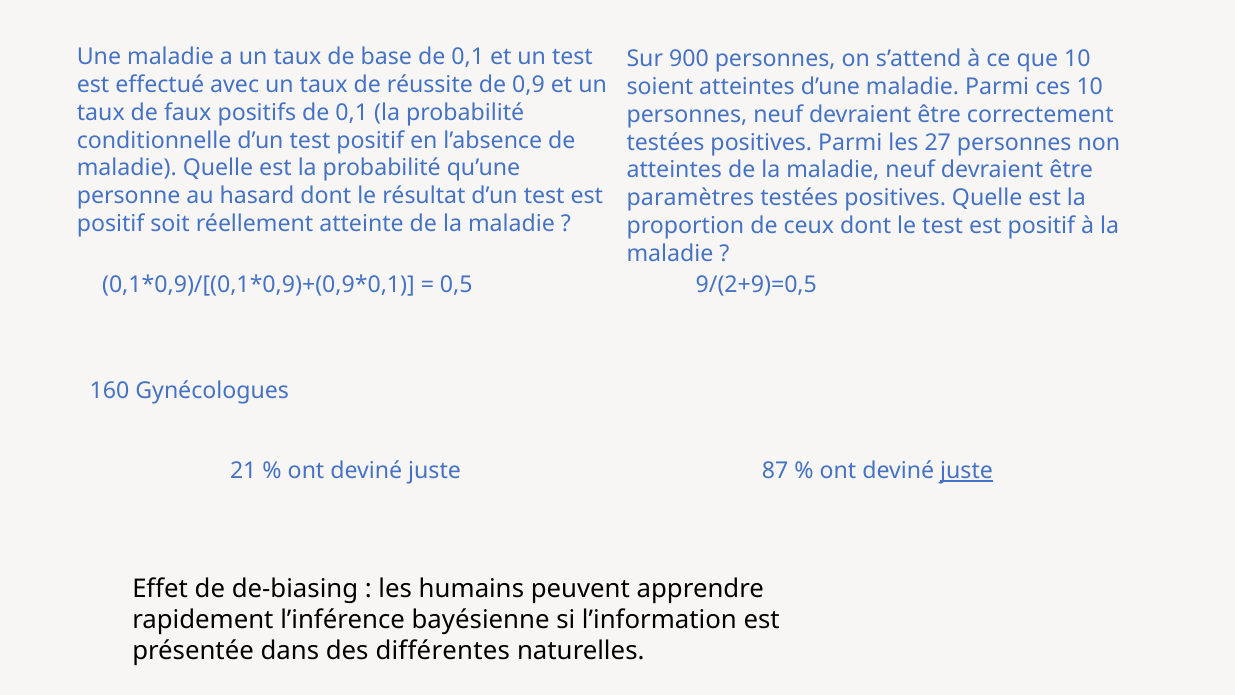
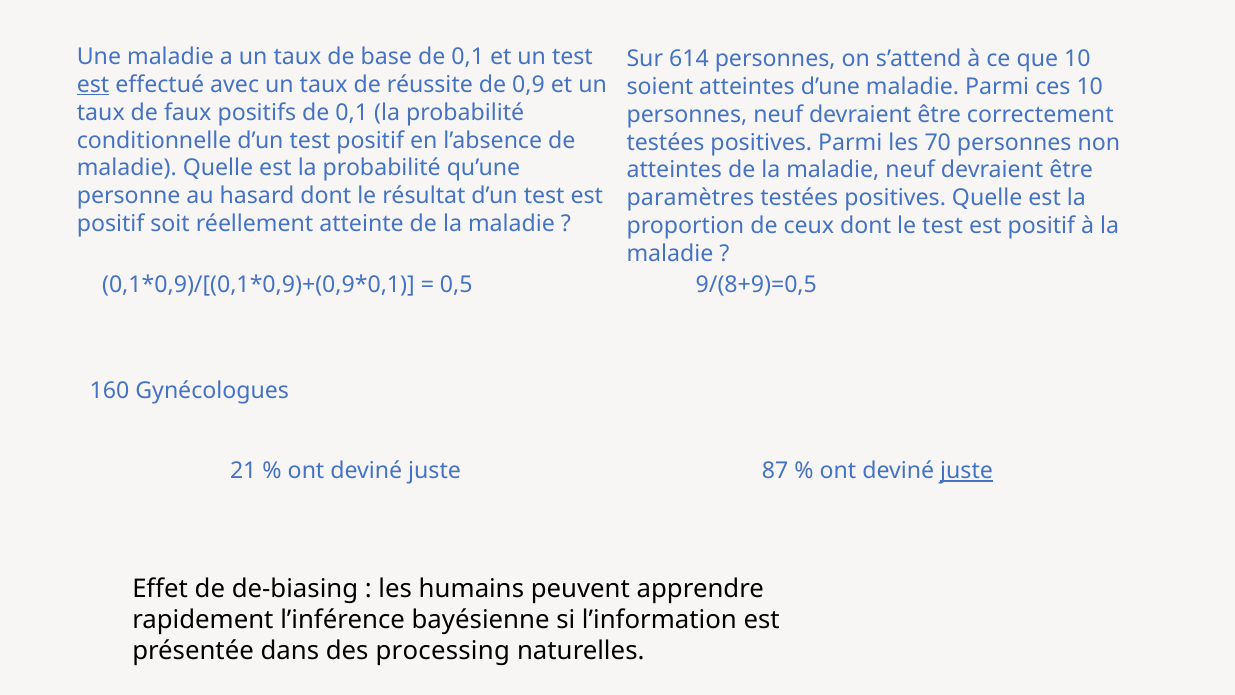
900: 900 -> 614 (689, 59)
est underline: none -> present (93, 85)
27: 27 -> 70 (938, 142)
9/(2+9)=0,5: 9/(2+9)=0,5 -> 9/(8+9)=0,5 (756, 285)
différentes: différentes -> processing (443, 651)
